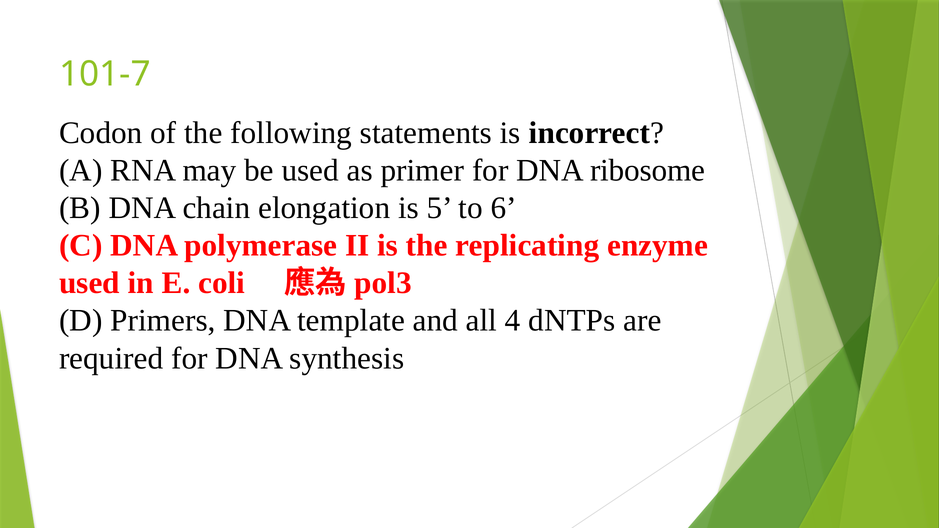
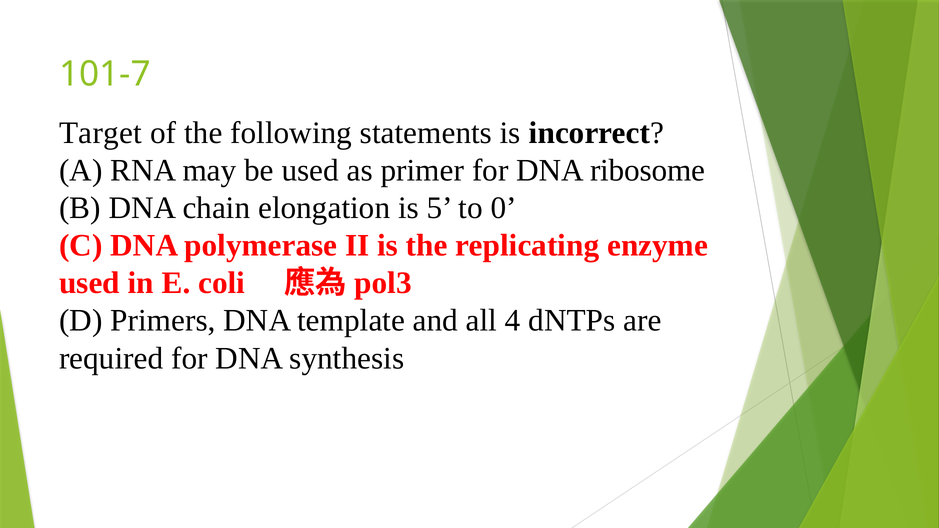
Codon: Codon -> Target (101, 133)
6: 6 -> 0 (504, 208)
